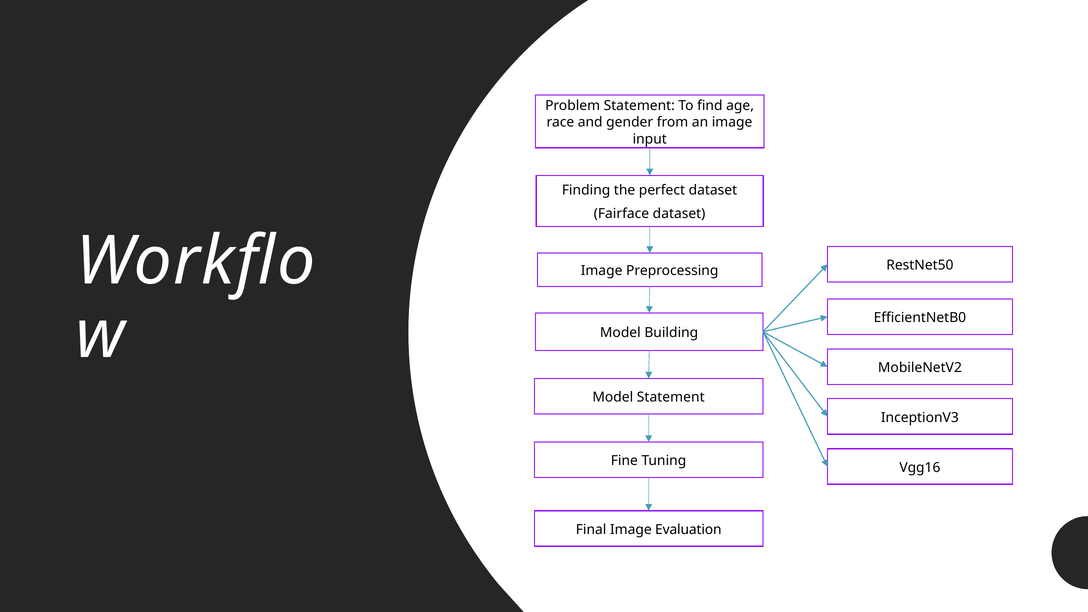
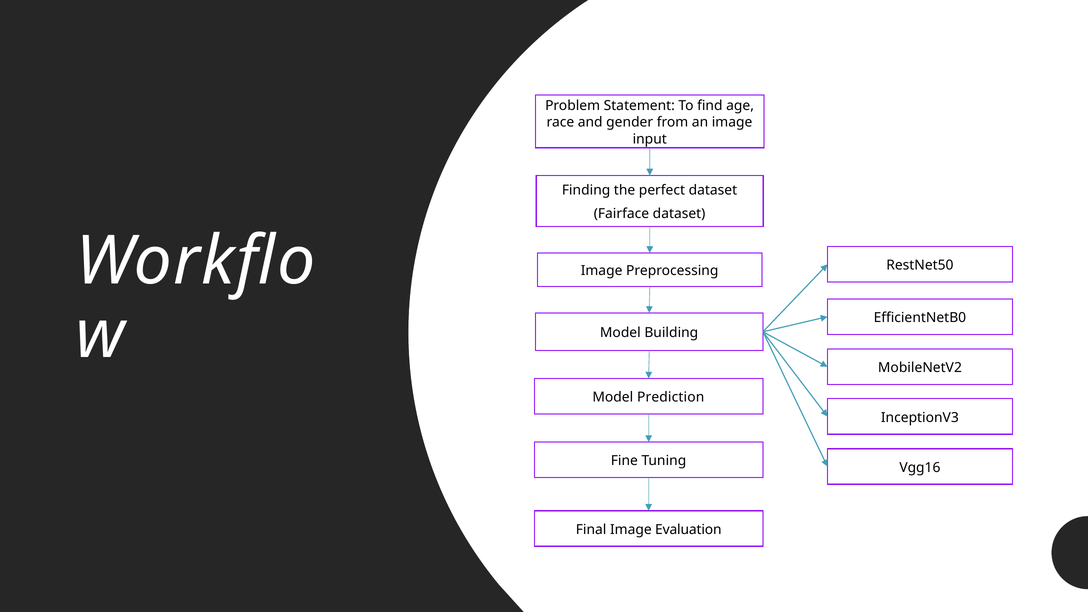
Model Statement: Statement -> Prediction (671, 397)
